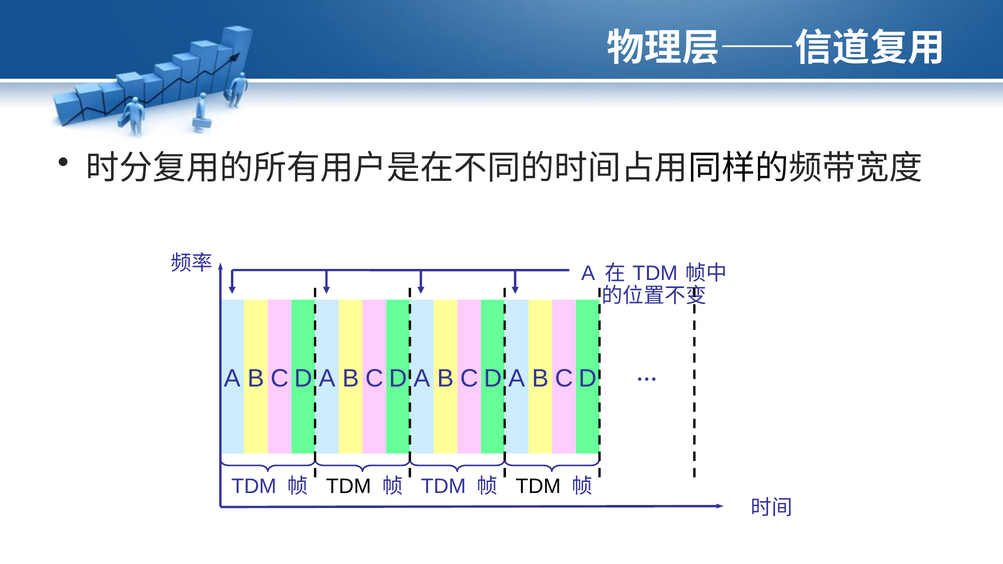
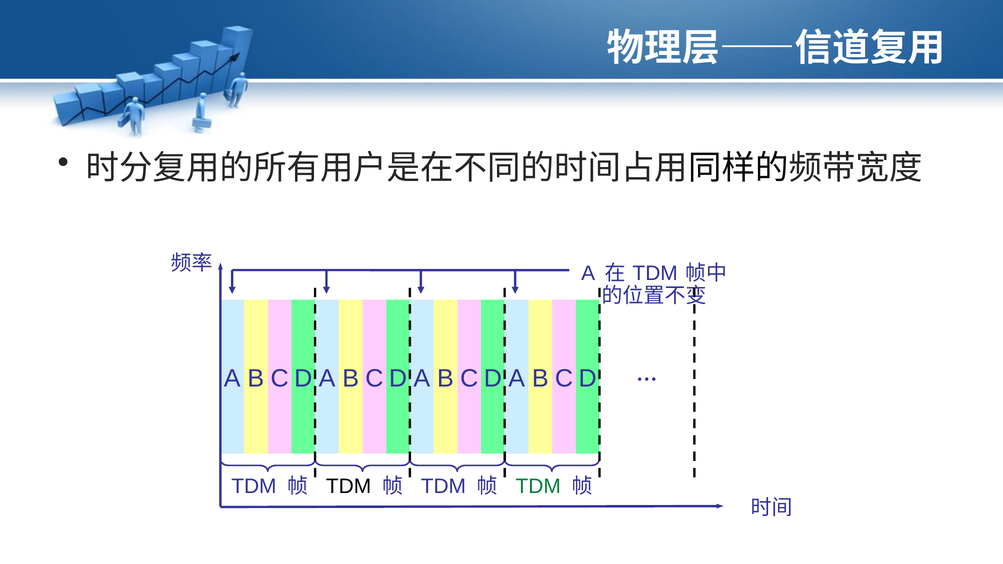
TDM colour: black -> green (538, 486)
